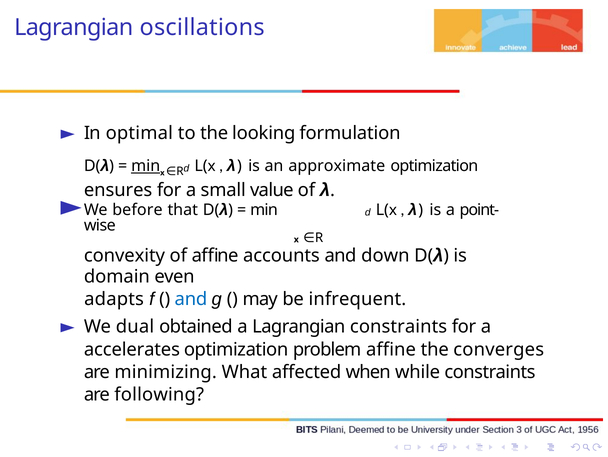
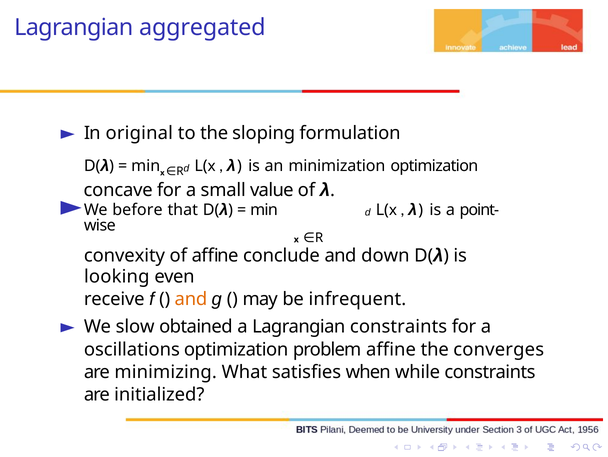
oscillations: oscillations -> aggregated (202, 28)
optimal: optimal -> original (139, 133)
looking: looking -> sloping (264, 133)
min underline: present -> none (146, 166)
approximate: approximate -> minimization (337, 166)
ensures: ensures -> concave (118, 190)
accounts: accounts -> conclude (281, 256)
domain: domain -> looking (117, 276)
adapts: adapts -> receive (114, 299)
and colour: blue -> orange (191, 299)
dual: dual -> slow (135, 326)
accelerates: accelerates -> oscillations (132, 349)
affected: affected -> satisfies (307, 372)
following: following -> initialized (159, 394)
